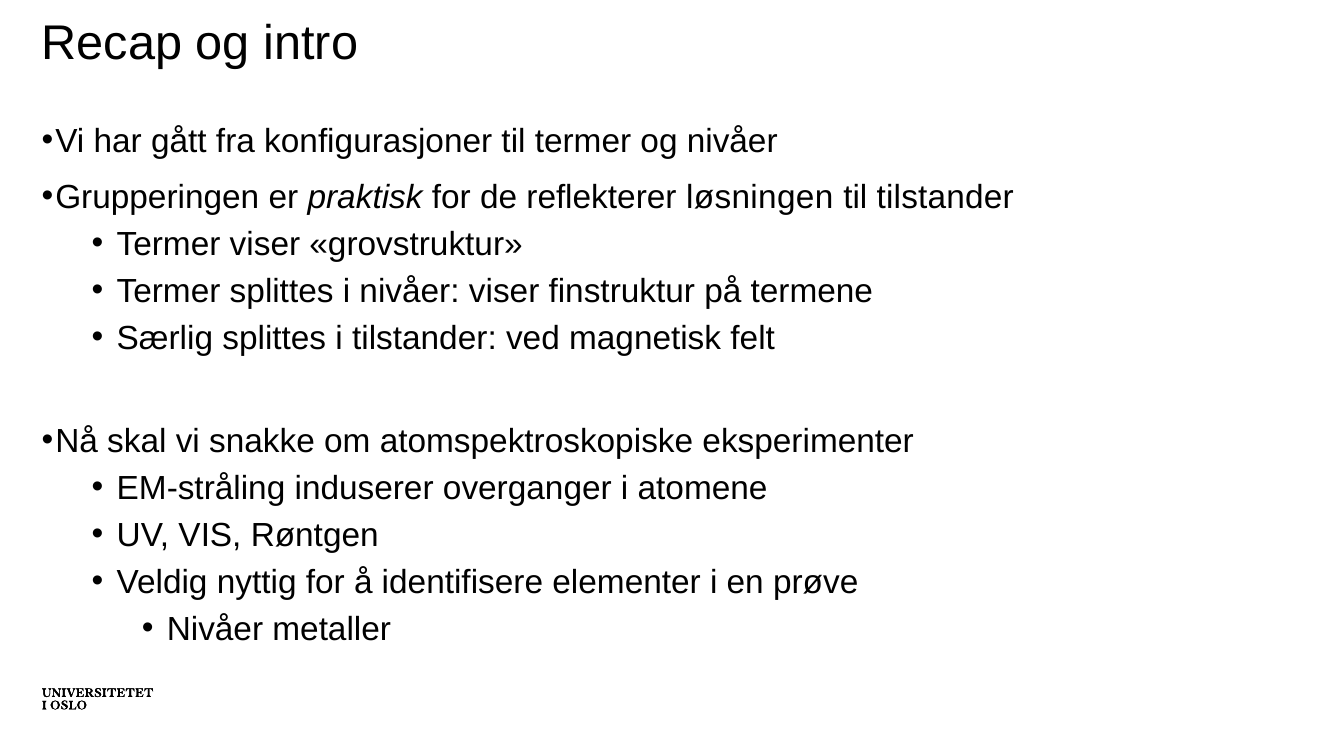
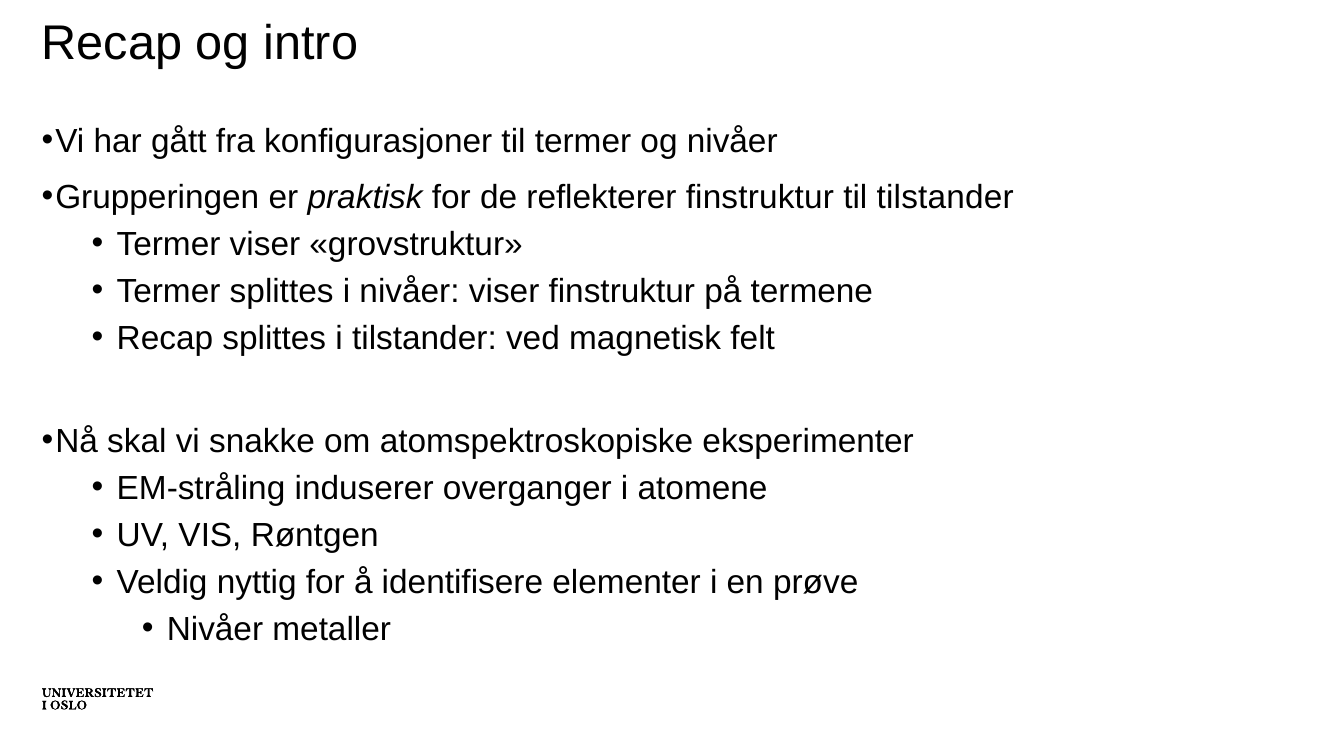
reflekterer løsningen: løsningen -> finstruktur (760, 197)
Særlig: Særlig -> Recap (165, 338)
